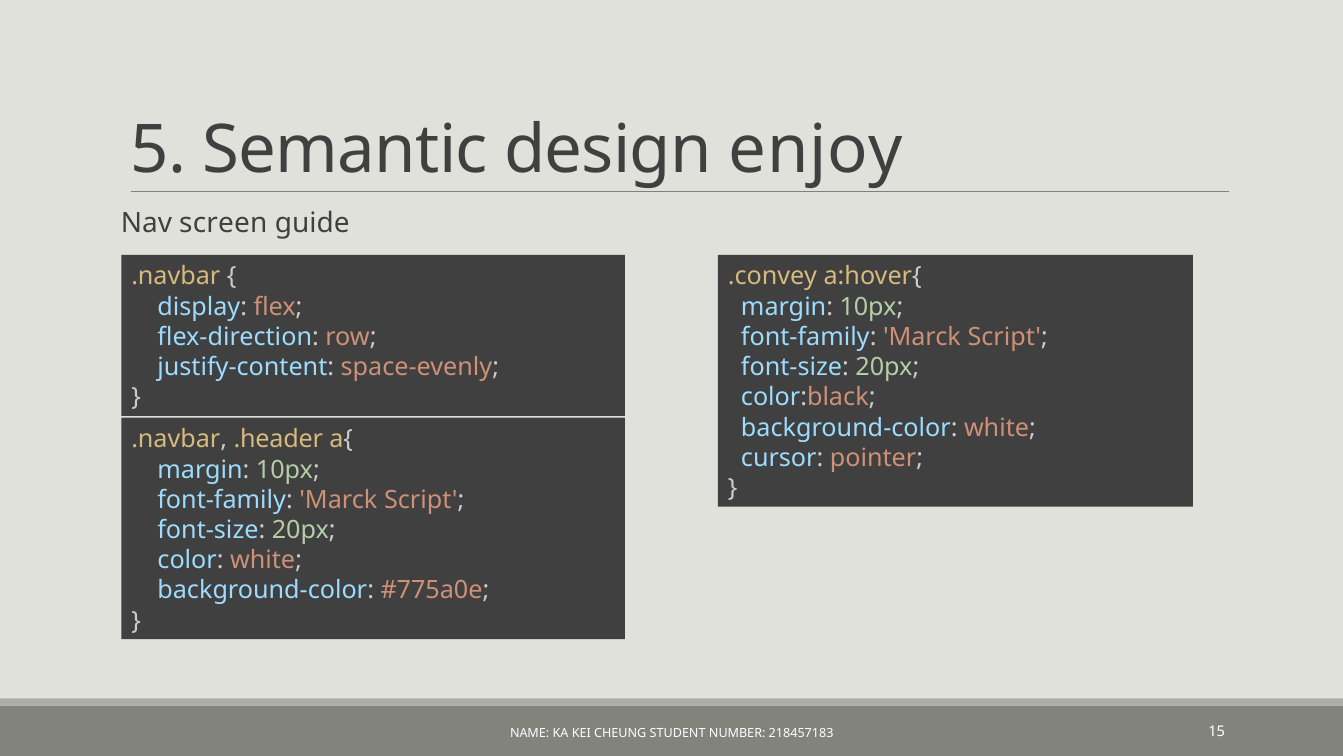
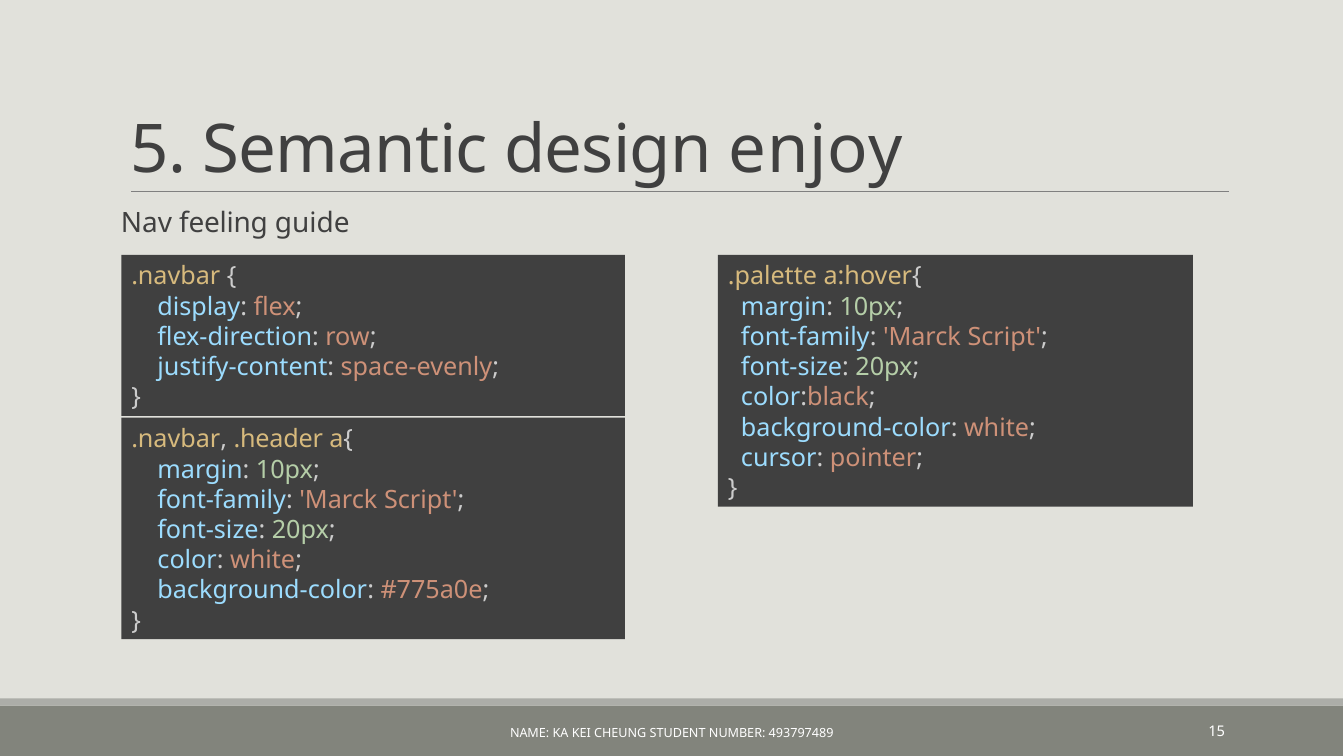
screen: screen -> feeling (224, 223)
.convey: .convey -> .palette (772, 276)
218457183: 218457183 -> 493797489 (801, 733)
